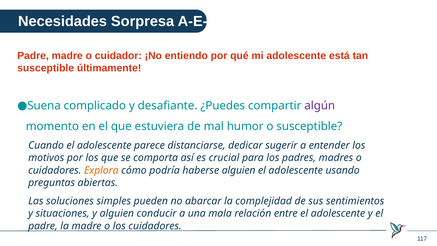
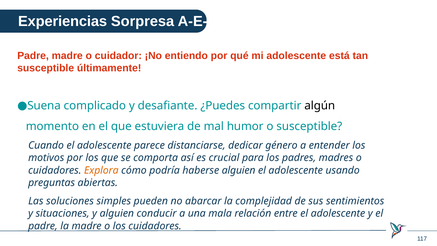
Necesidades: Necesidades -> Experiencias (63, 21)
algún colour: purple -> black (320, 106)
sugerir: sugerir -> género (281, 145)
